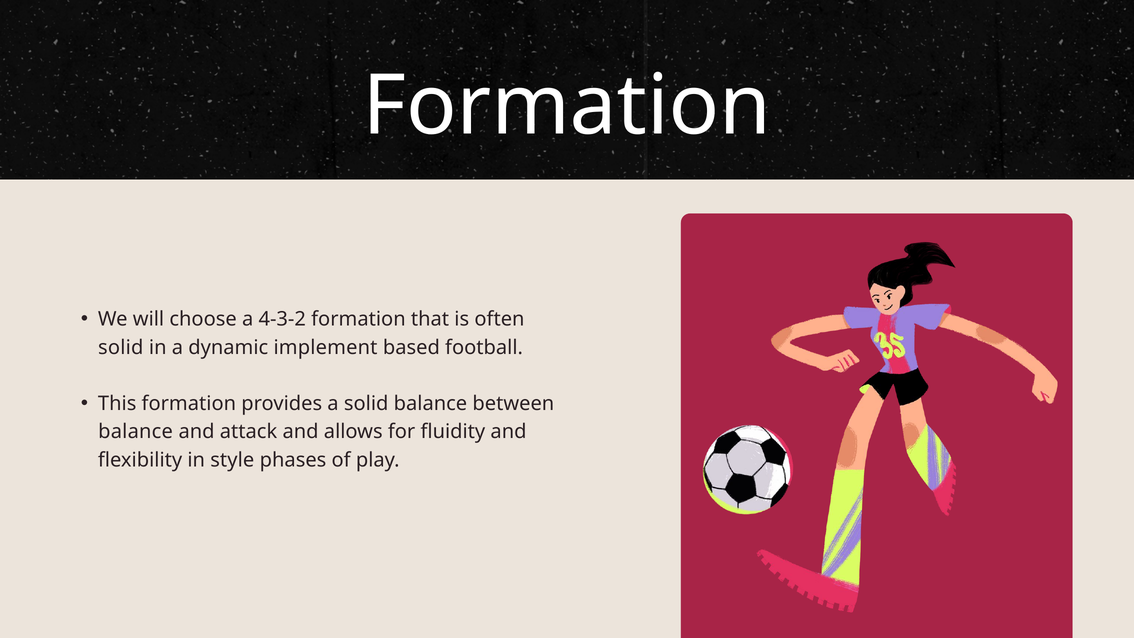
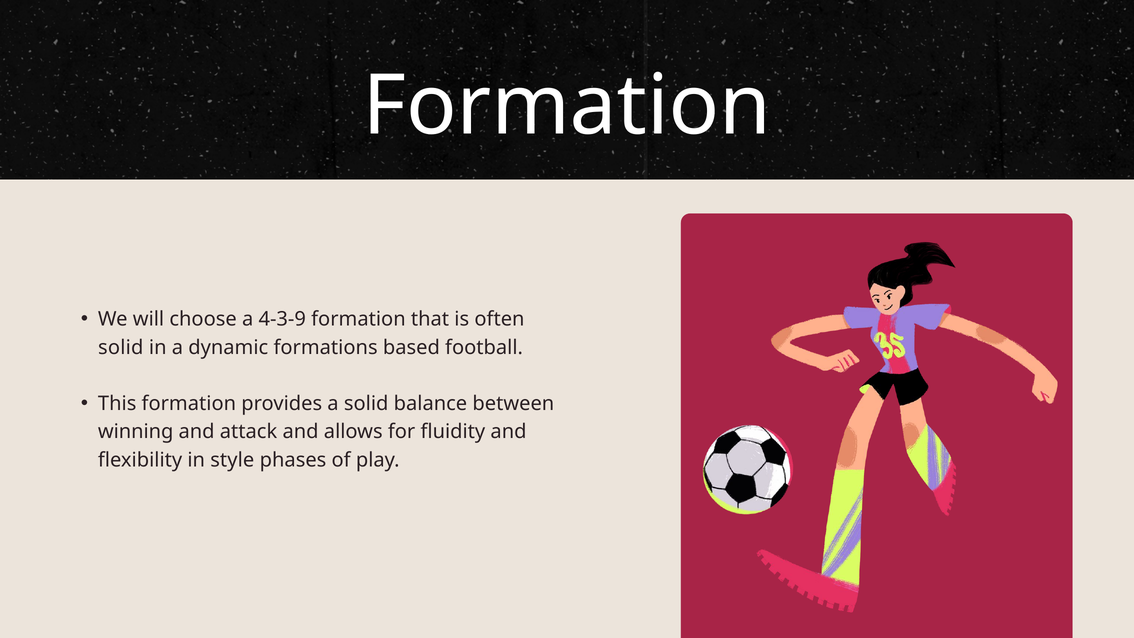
4-3-2: 4-3-2 -> 4-3-9 (282, 319)
implement: implement -> formations (326, 347)
balance: balance -> winning (136, 432)
